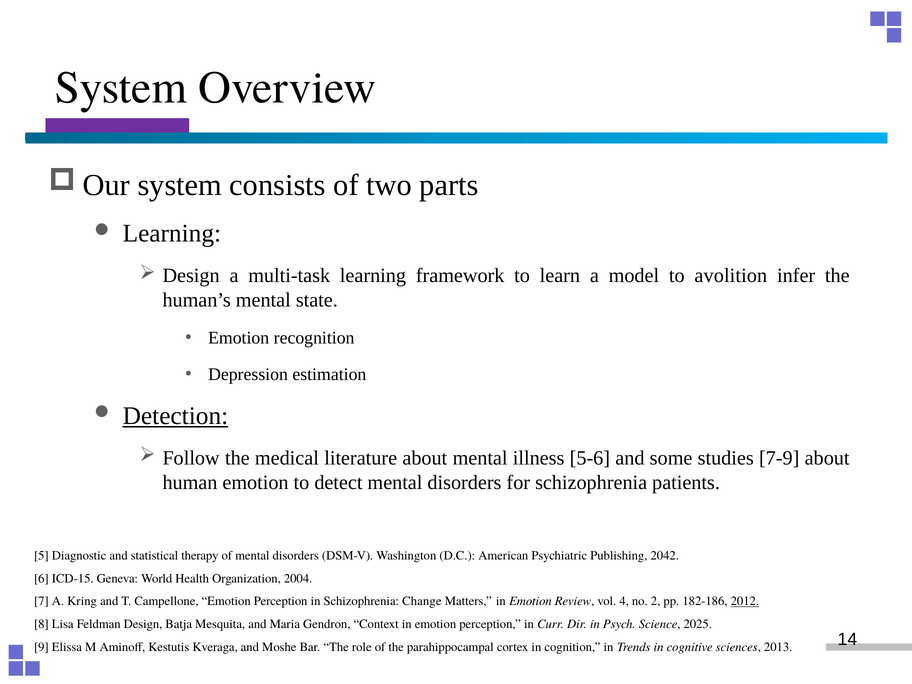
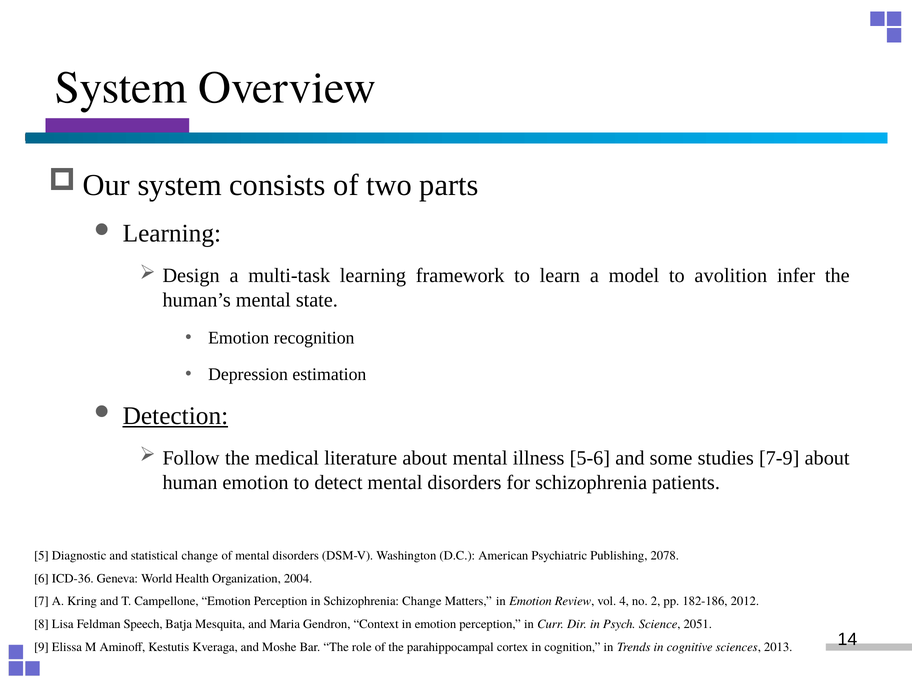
statistical therapy: therapy -> change (200, 556)
2042: 2042 -> 2078 (665, 556)
ICD-15: ICD-15 -> ICD-36 (73, 578)
2012 underline: present -> none (745, 601)
Feldman Design: Design -> Speech (143, 624)
2025: 2025 -> 2051 (698, 624)
